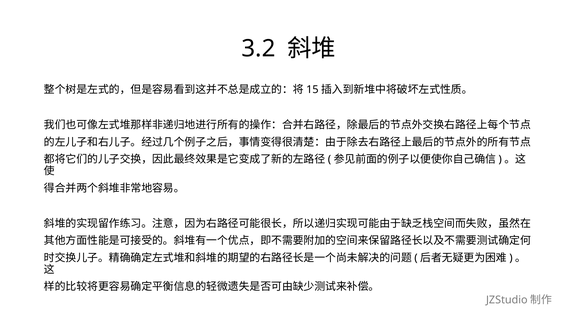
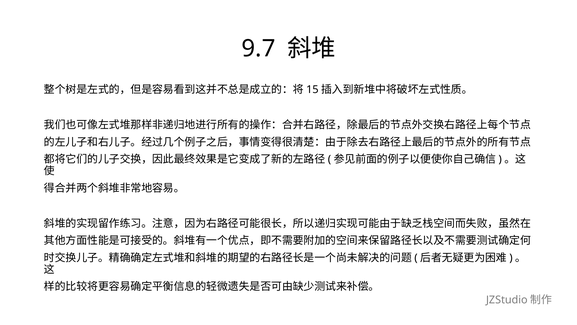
3.2: 3.2 -> 9.7 (258, 48)
